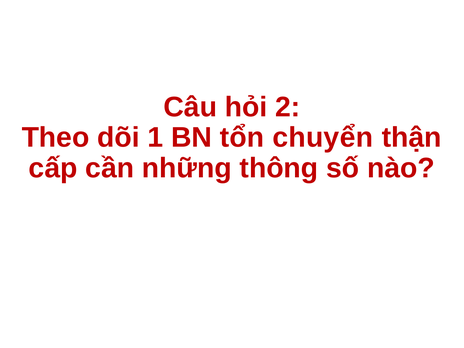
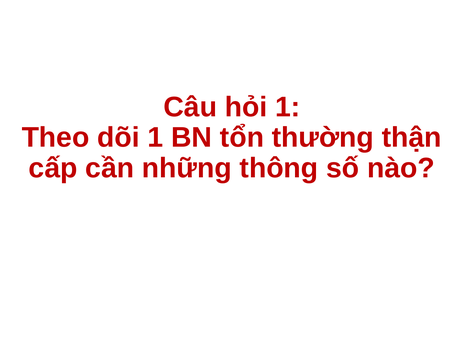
hỏi 2: 2 -> 1 (288, 107)
chuyển: chuyển -> thường (323, 138)
